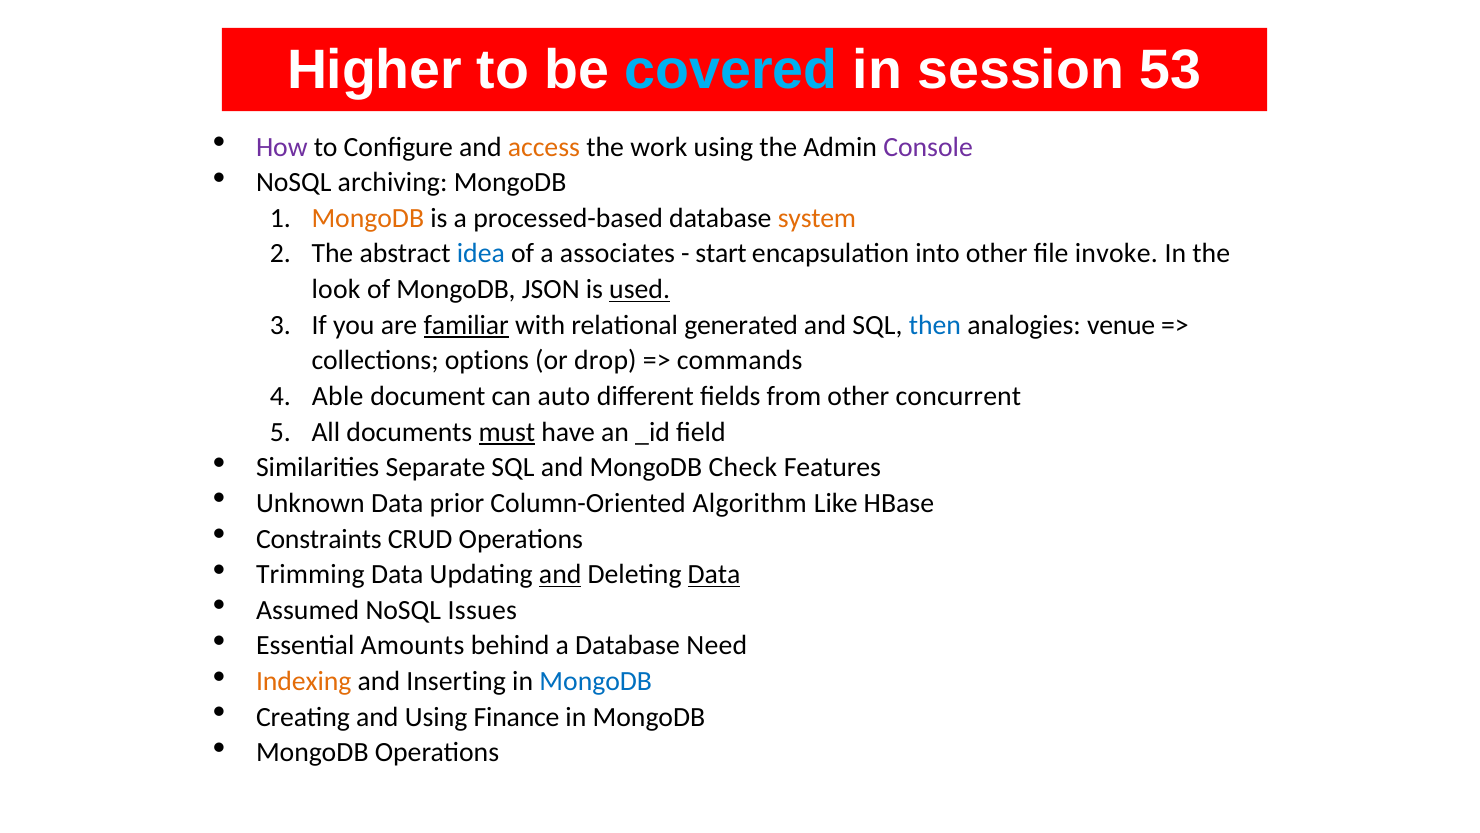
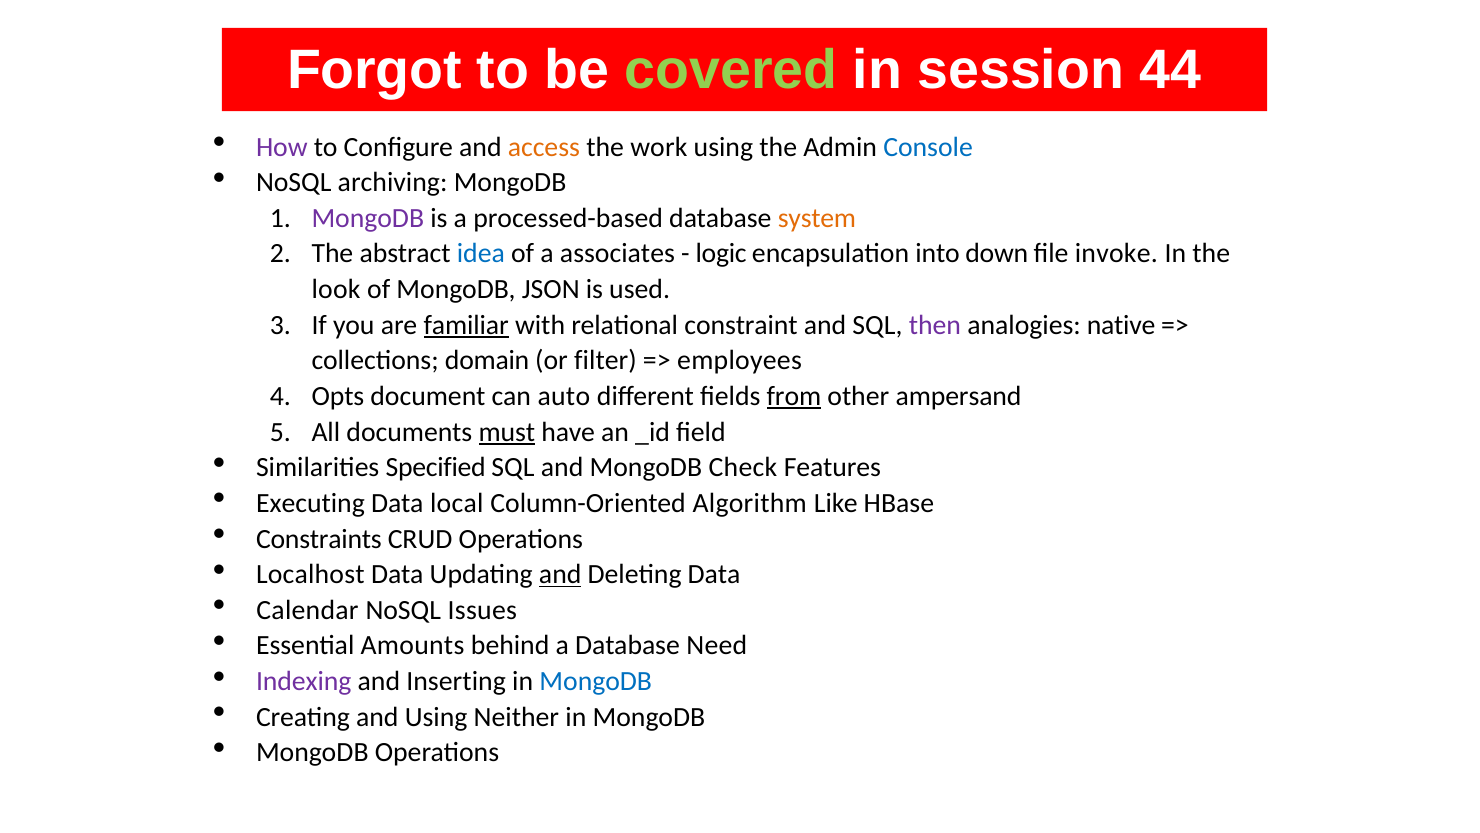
Higher: Higher -> Forgot (374, 70)
covered colour: light blue -> light green (731, 70)
53: 53 -> 44 (1170, 70)
Console colour: purple -> blue (928, 147)
MongoDB colour: orange -> purple (368, 218)
start: start -> logic (721, 254)
into other: other -> down (997, 254)
used underline: present -> none (640, 289)
generated: generated -> constraint (741, 325)
then colour: blue -> purple (935, 325)
venue: venue -> native (1121, 325)
options: options -> domain (487, 361)
drop: drop -> filter (605, 361)
commands: commands -> employees (740, 361)
Able: Able -> Opts (338, 396)
from underline: none -> present (794, 396)
concurrent: concurrent -> ampersand (959, 396)
Separate: Separate -> Specified (436, 467)
Unknown: Unknown -> Executing (310, 503)
prior: prior -> local (457, 503)
Trimming: Trimming -> Localhost (310, 574)
Data underline: present -> none (714, 574)
Assumed: Assumed -> Calendar (308, 610)
Indexing colour: orange -> purple (304, 681)
Finance: Finance -> Neither (516, 717)
